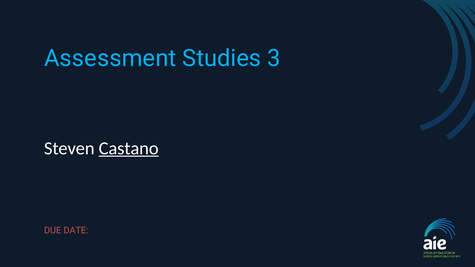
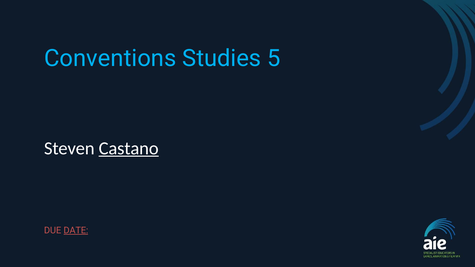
Assessment: Assessment -> Conventions (110, 58)
3: 3 -> 5 (274, 58)
DATE underline: none -> present (76, 230)
